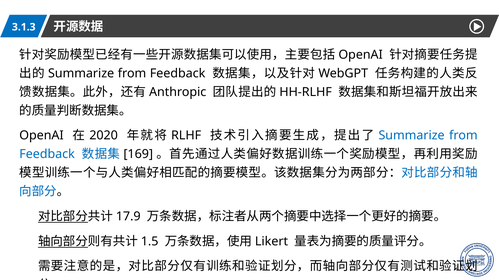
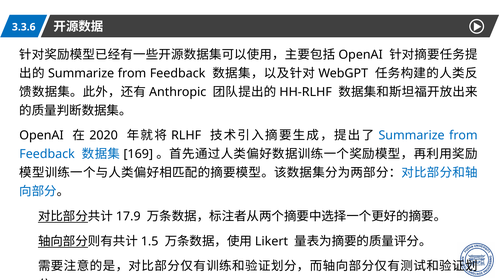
3.1.3: 3.1.3 -> 3.3.6 (24, 27)
